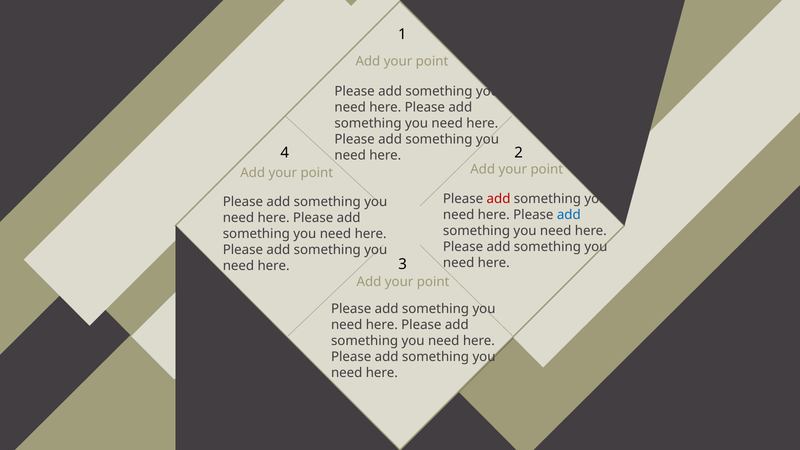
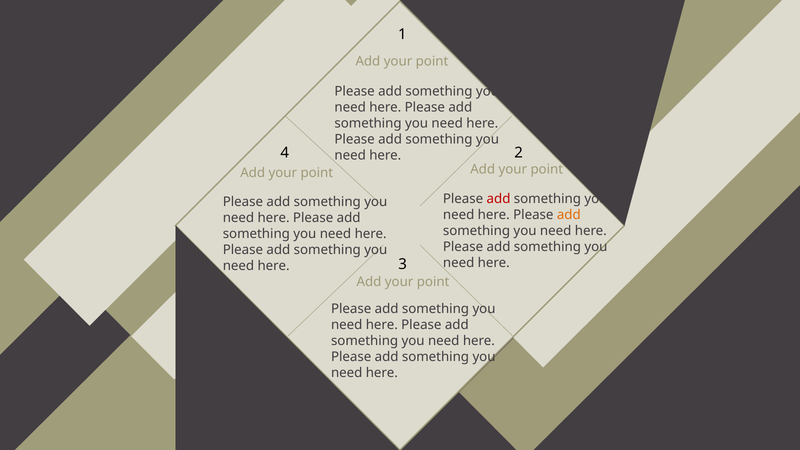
add colour: blue -> orange (569, 215)
